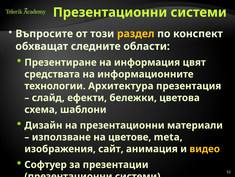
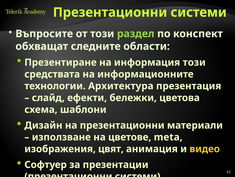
раздел colour: yellow -> light green (136, 34)
информация цвят: цвят -> този (194, 62)
сайт: сайт -> цвят (111, 148)
